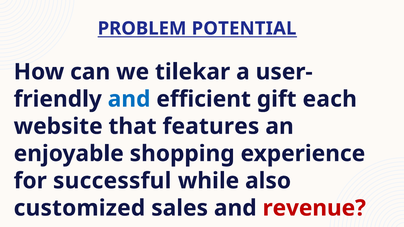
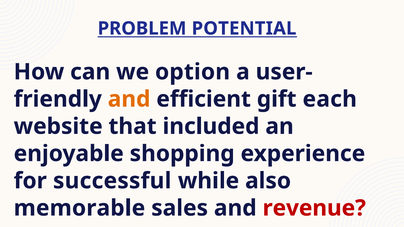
tilekar: tilekar -> option (193, 72)
and colour: blue -> orange (129, 99)
features: features -> included (211, 126)
customized: customized -> memorable (79, 208)
